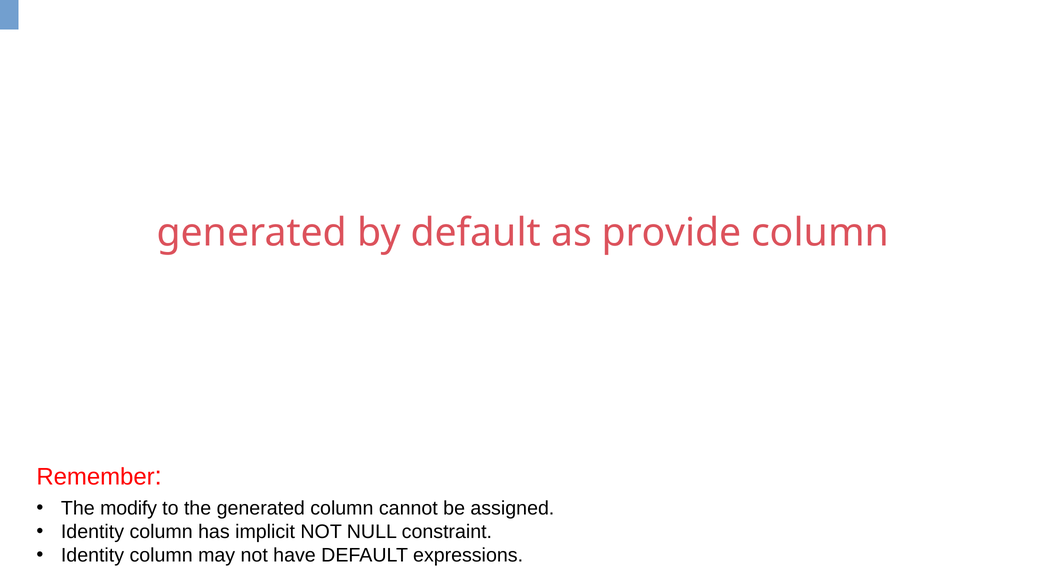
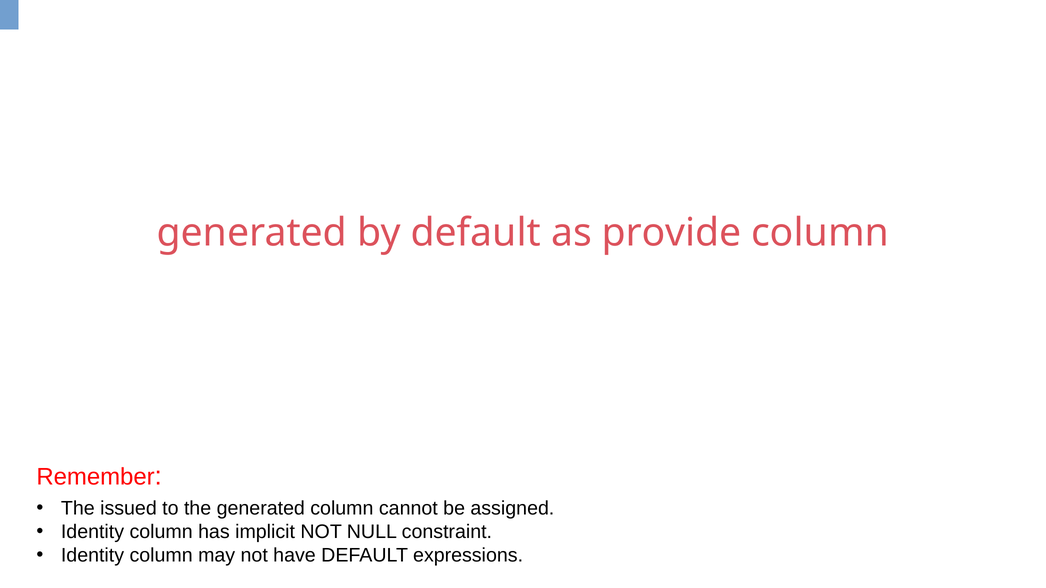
modify: modify -> issued (128, 508)
